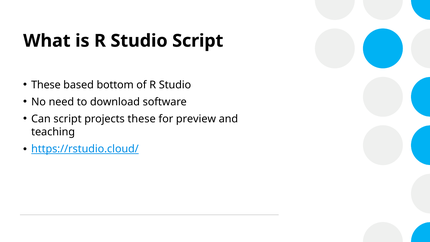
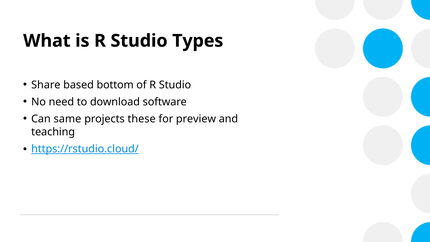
Studio Script: Script -> Types (198, 41)
These: These -> Share (46, 85)
Can script: script -> same (67, 119)
